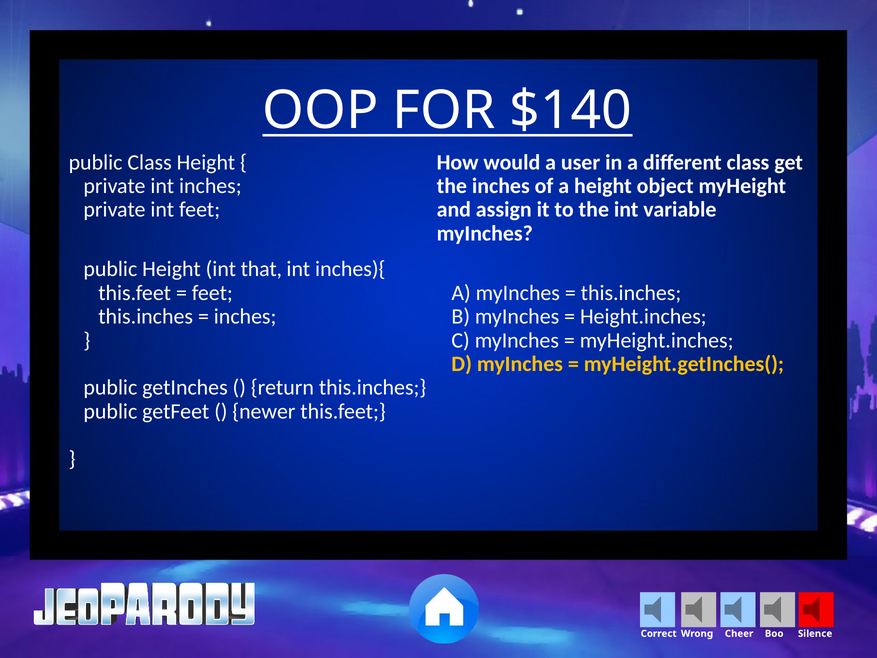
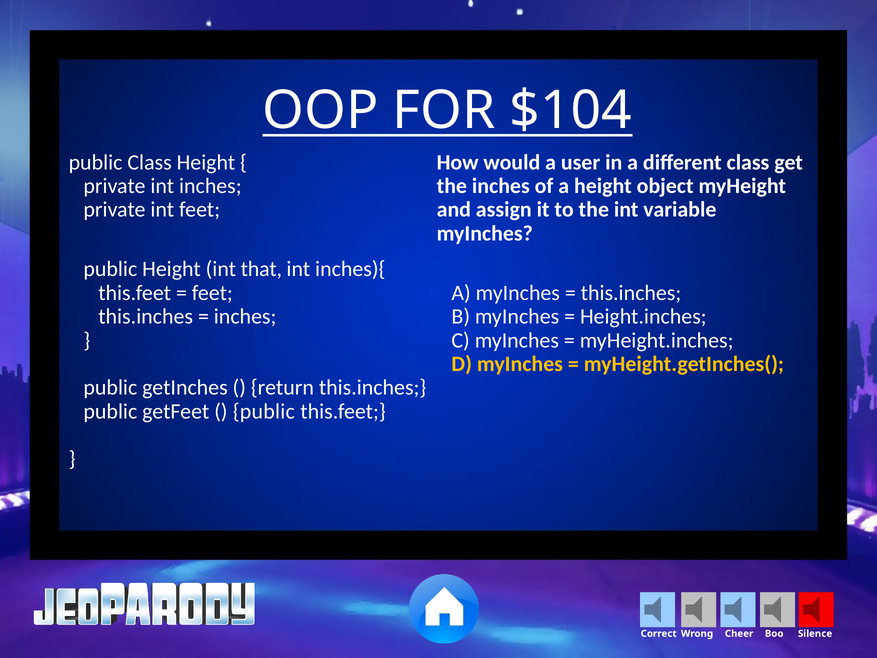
$140: $140 -> $104 (571, 111)
newer: newer -> public (264, 411)
